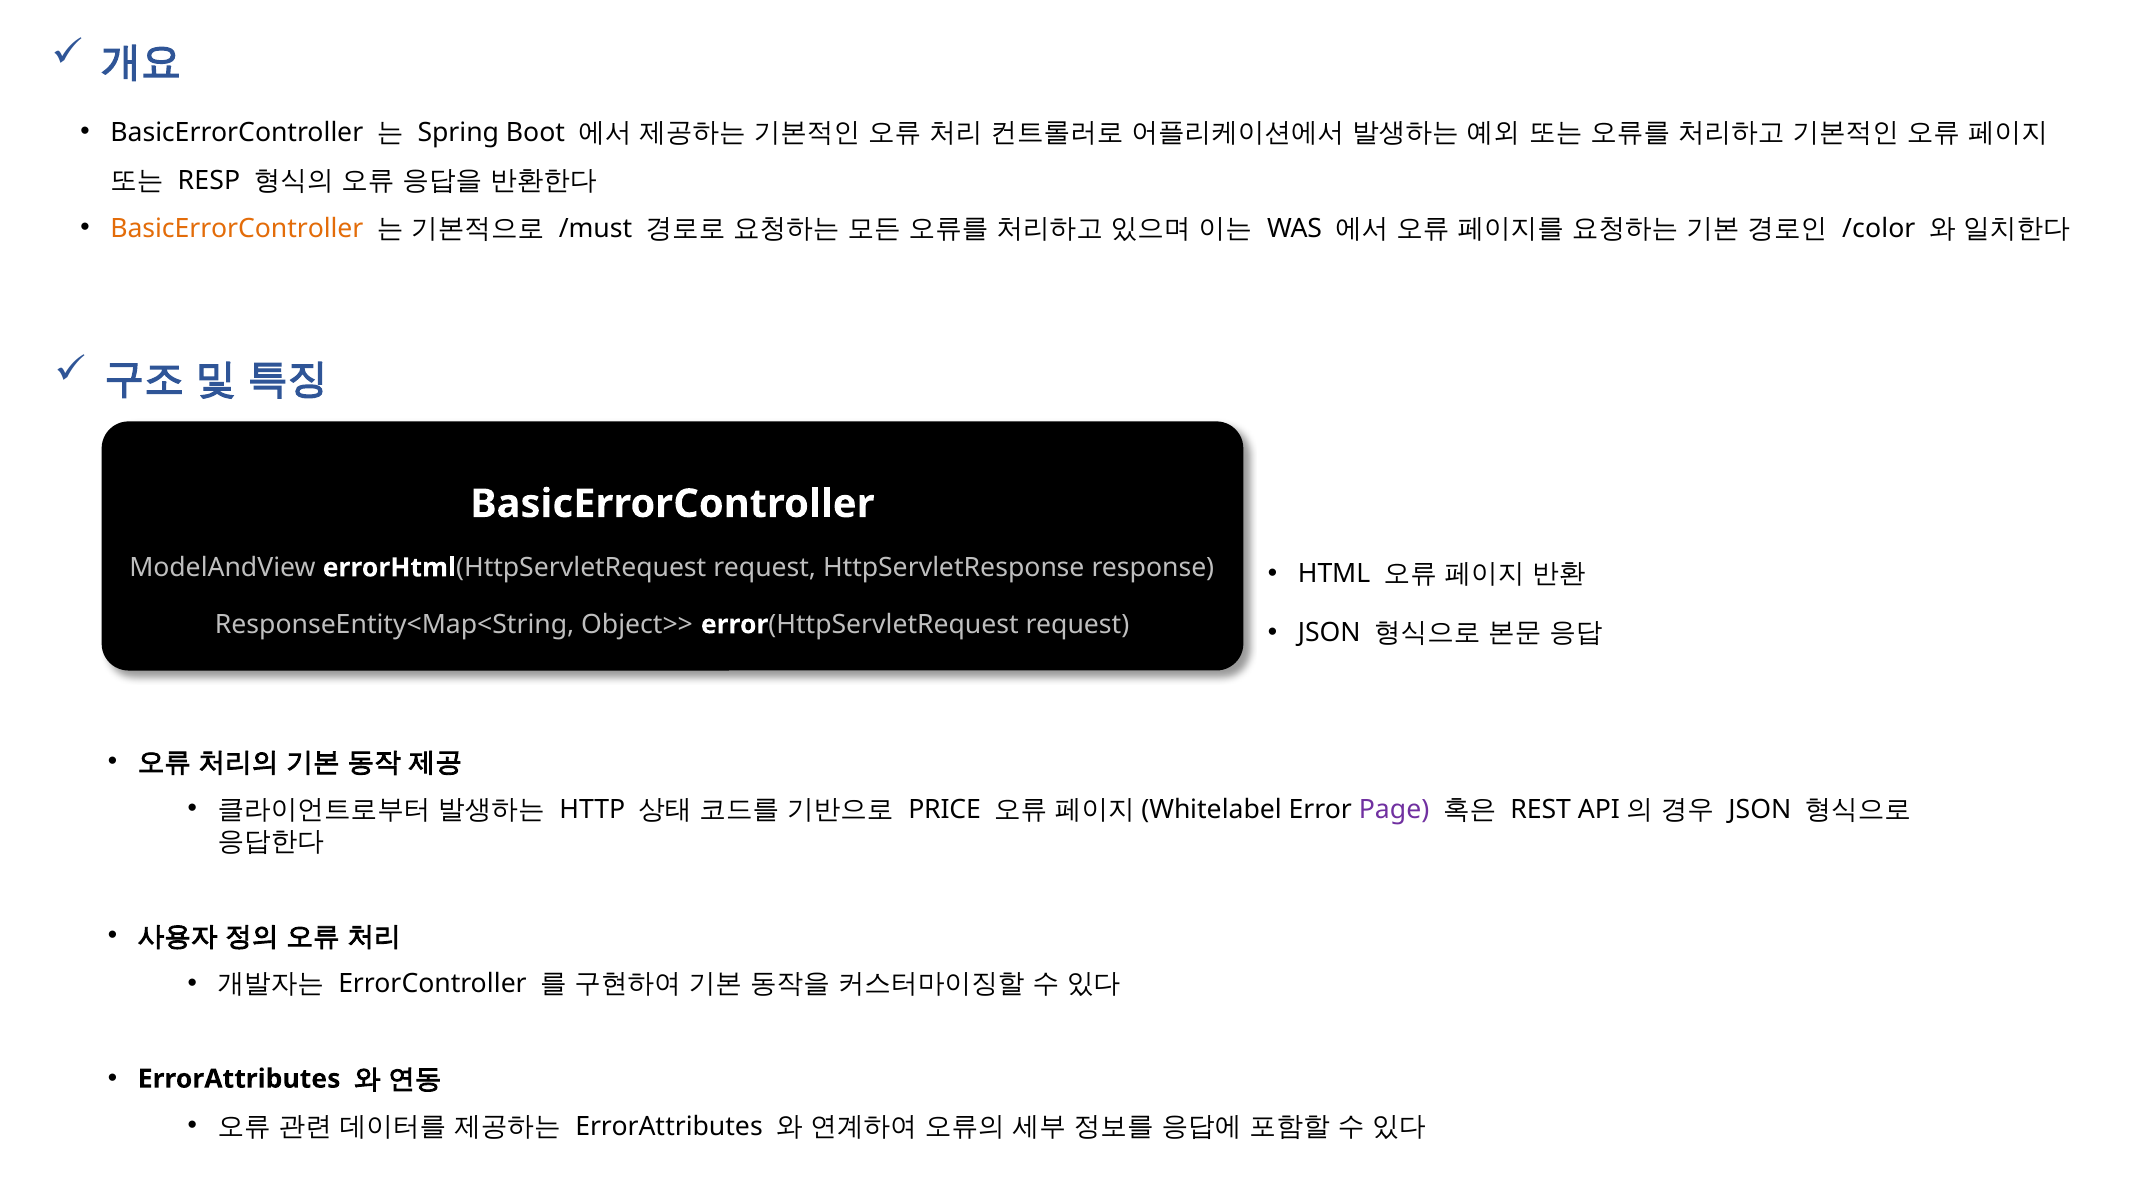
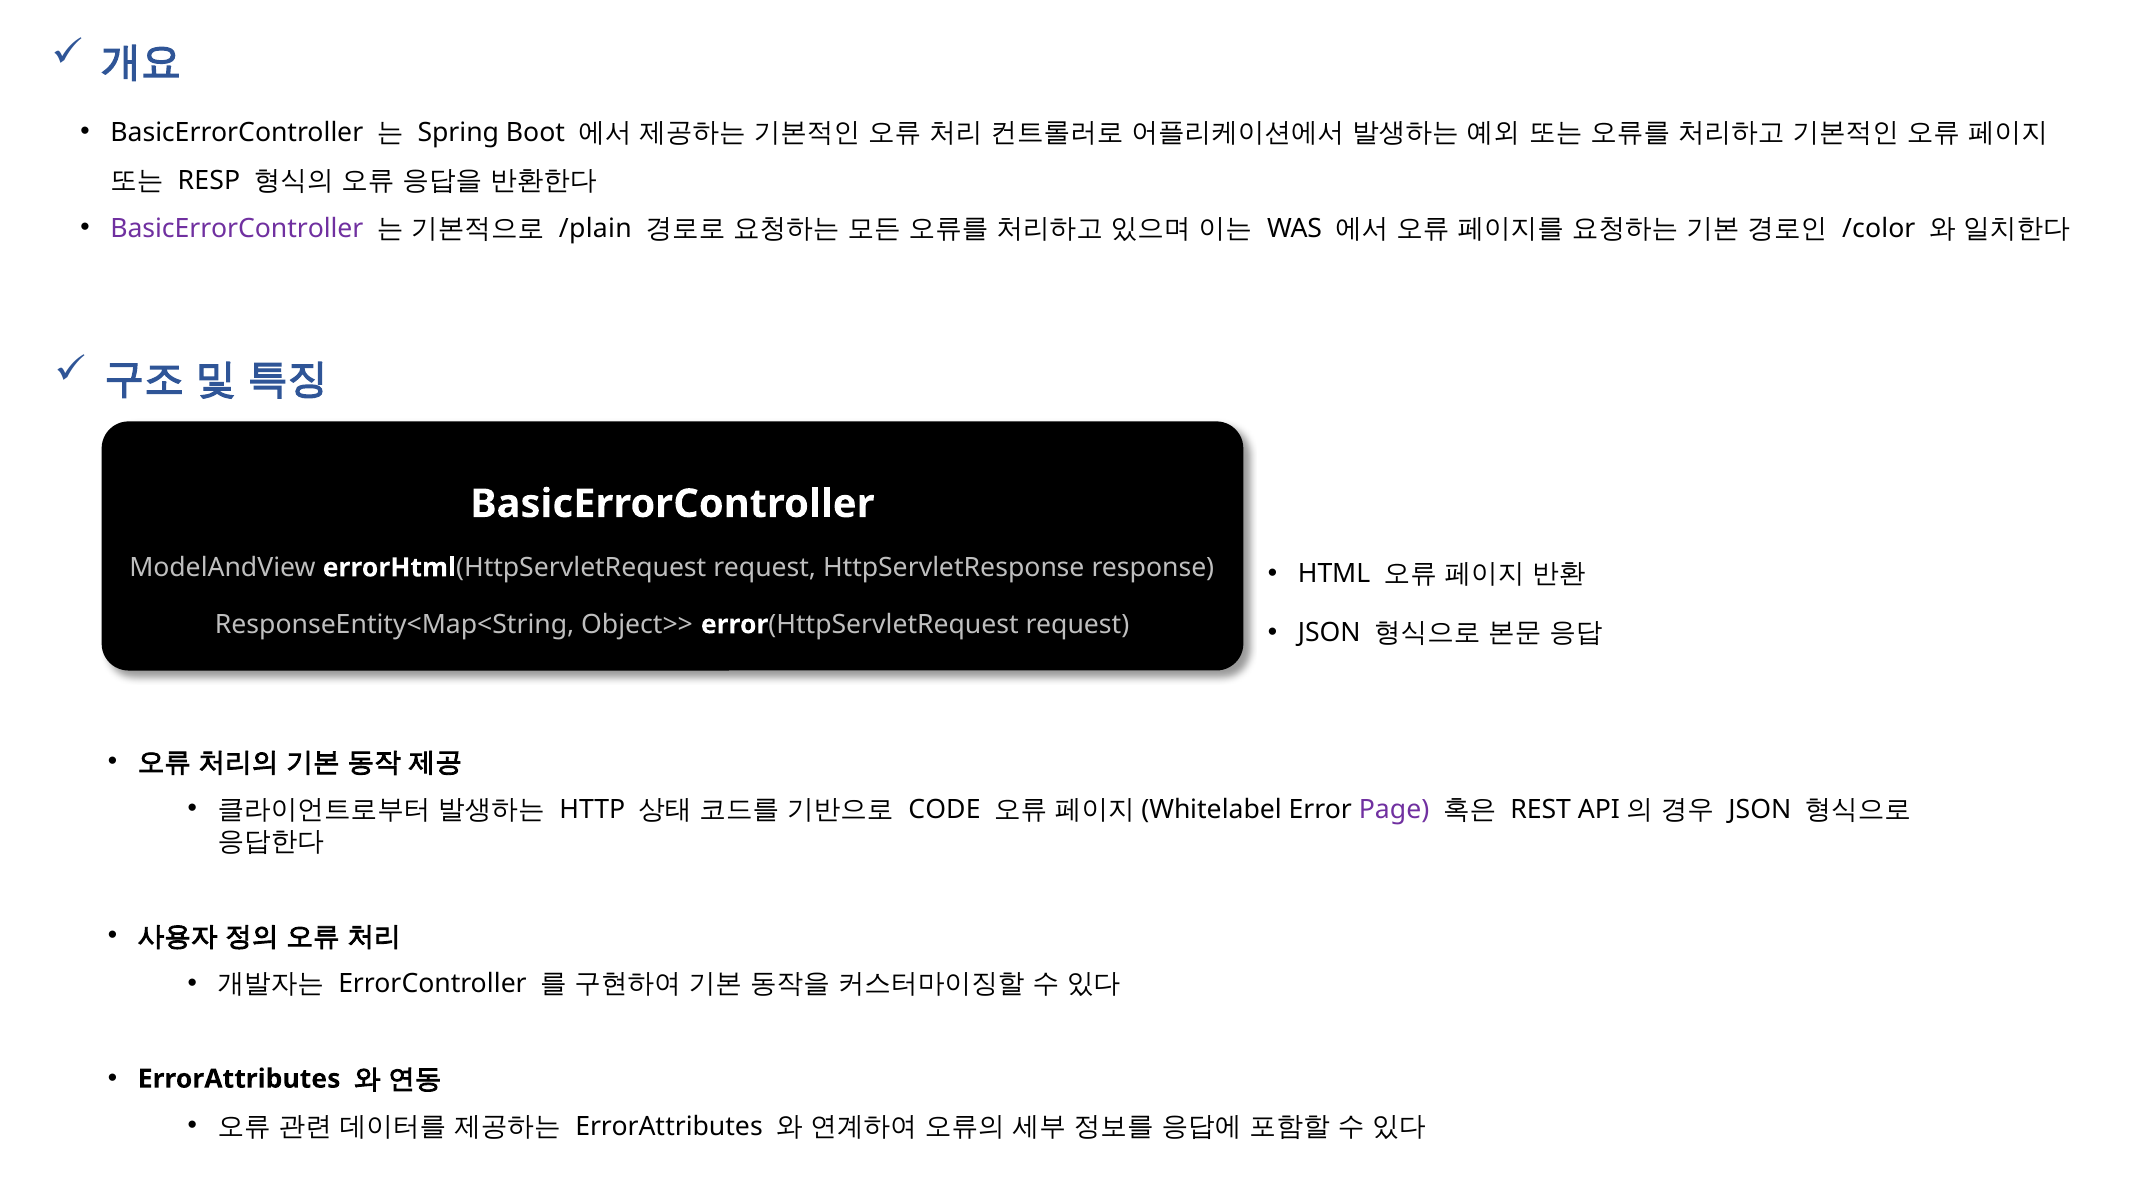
BasicErrorController colour: orange -> purple (237, 228)
/must: /must -> /plain (595, 228)
PRICE: PRICE -> CODE (944, 810)
